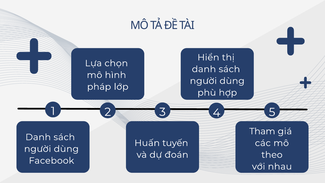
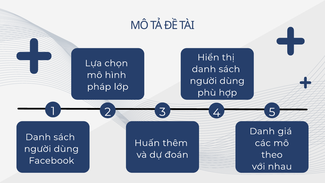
Tham: Tham -> Danh (262, 131)
tuyến: tuyến -> thêm (175, 143)
